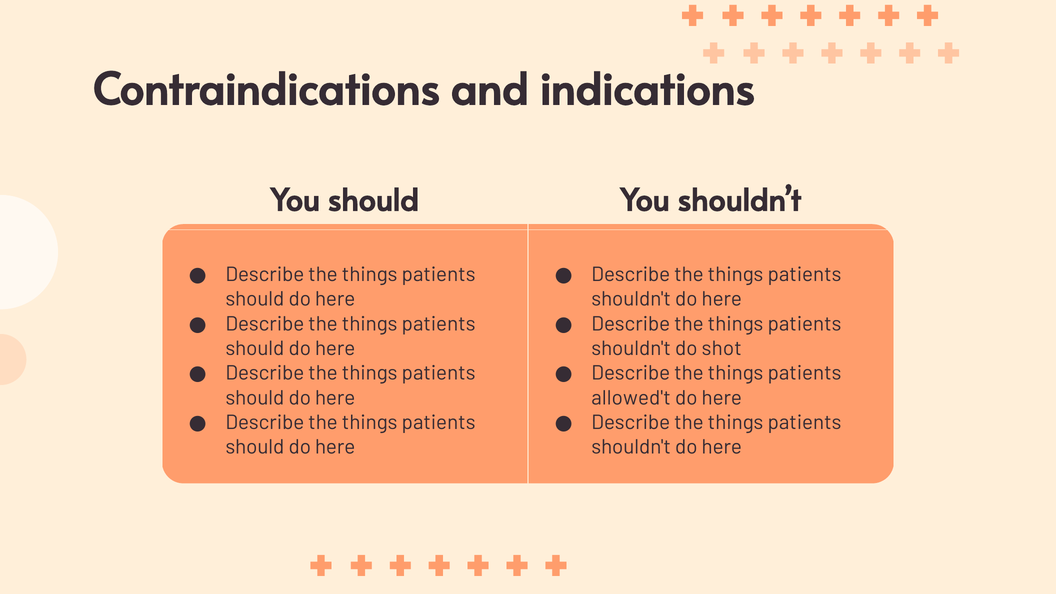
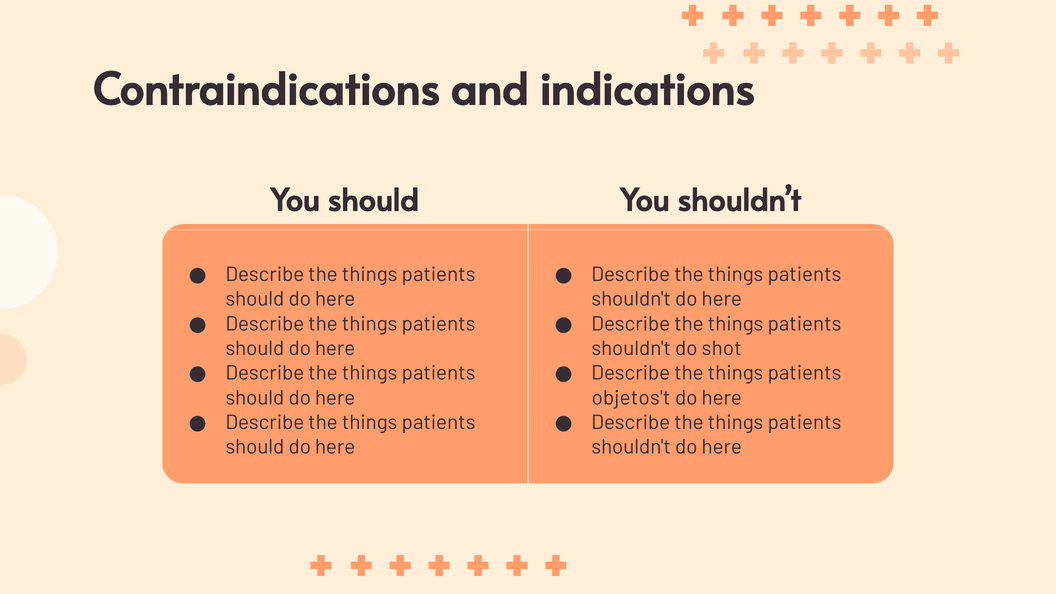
allowed't: allowed't -> objetos't (631, 398)
